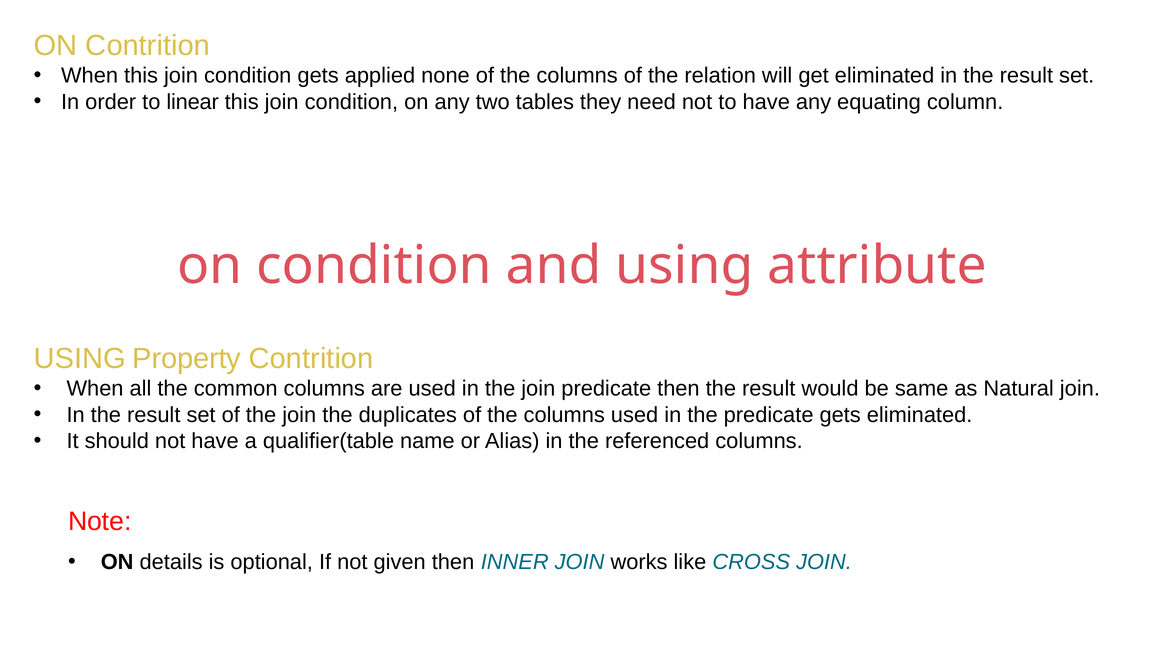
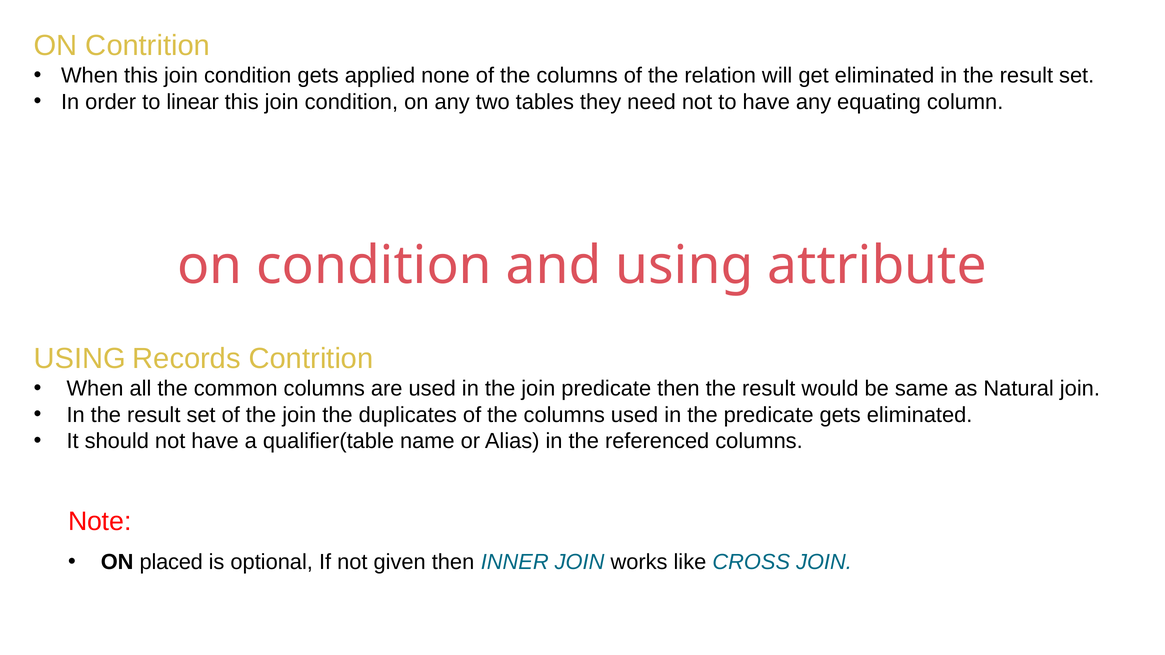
Property: Property -> Records (187, 359)
details: details -> placed (171, 562)
